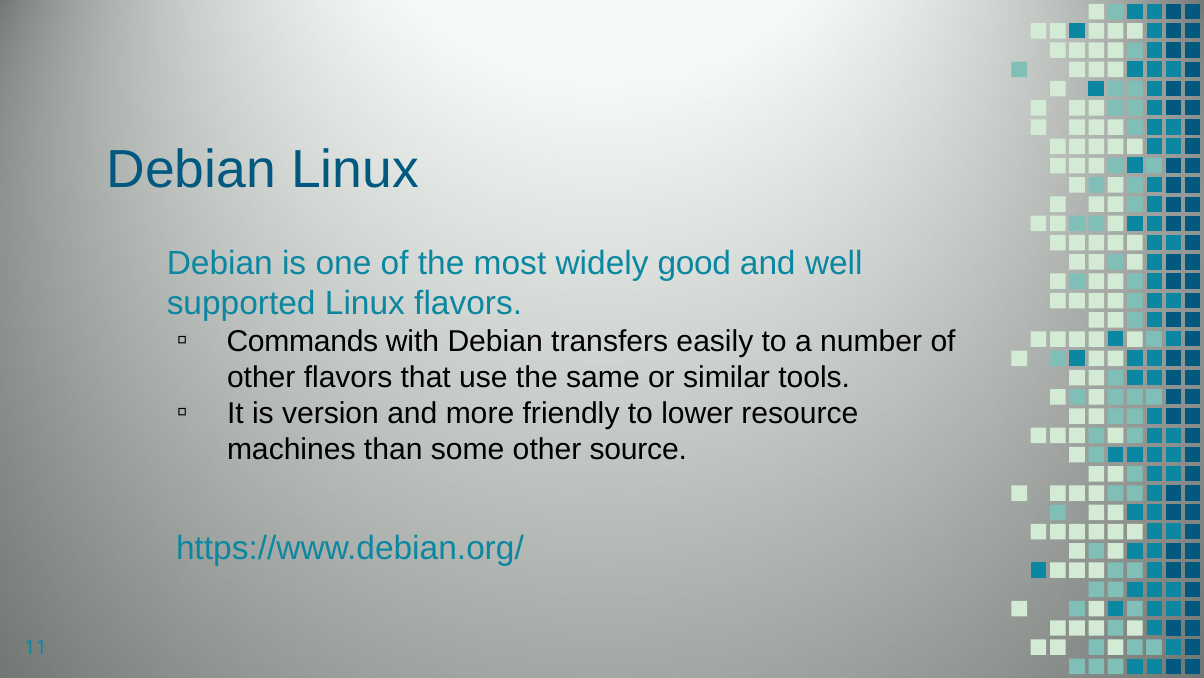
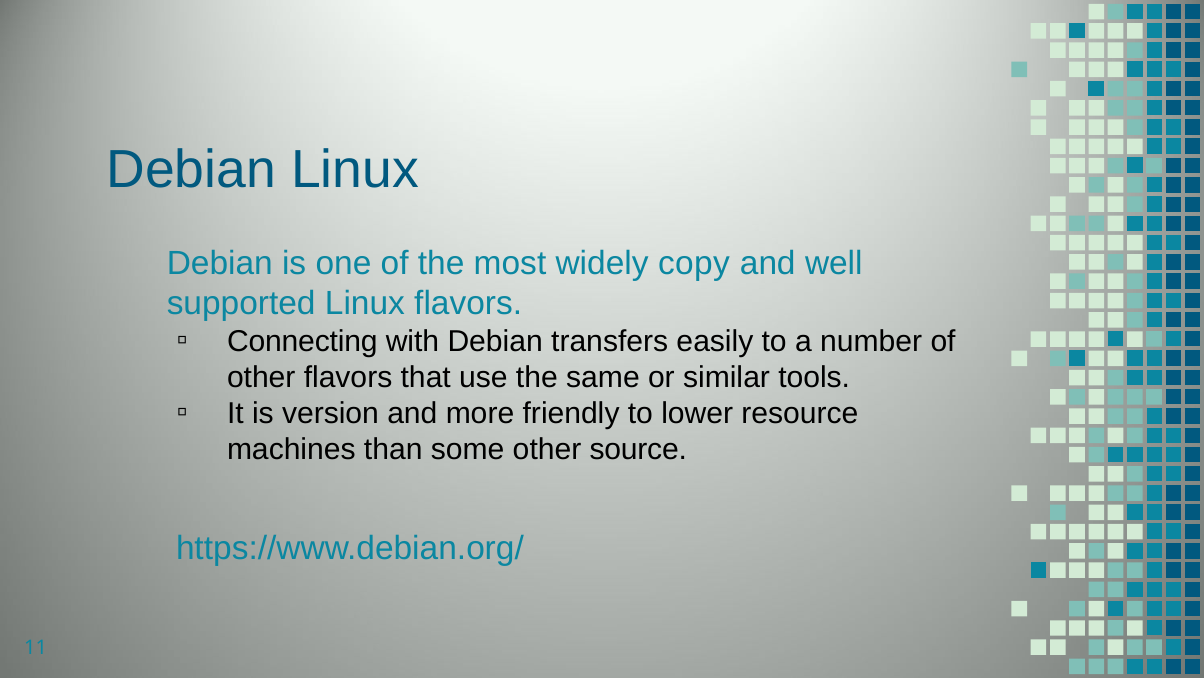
good: good -> copy (694, 263)
Commands: Commands -> Connecting (302, 341)
